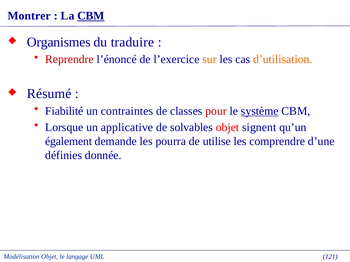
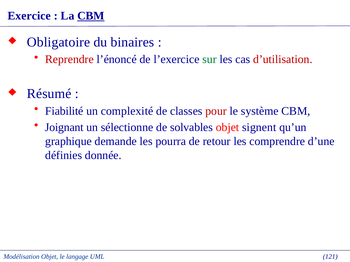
Montrer: Montrer -> Exercice (29, 16)
Organismes: Organismes -> Obligatoire (59, 42)
traduire: traduire -> binaires (132, 42)
sur colour: orange -> green (210, 59)
d’utilisation colour: orange -> red (283, 59)
contraintes: contraintes -> complexité (127, 111)
système underline: present -> none (260, 111)
Lorsque: Lorsque -> Joignant (64, 128)
applicative: applicative -> sélectionne (127, 128)
également: également -> graphique (68, 142)
utilise: utilise -> retour (217, 142)
